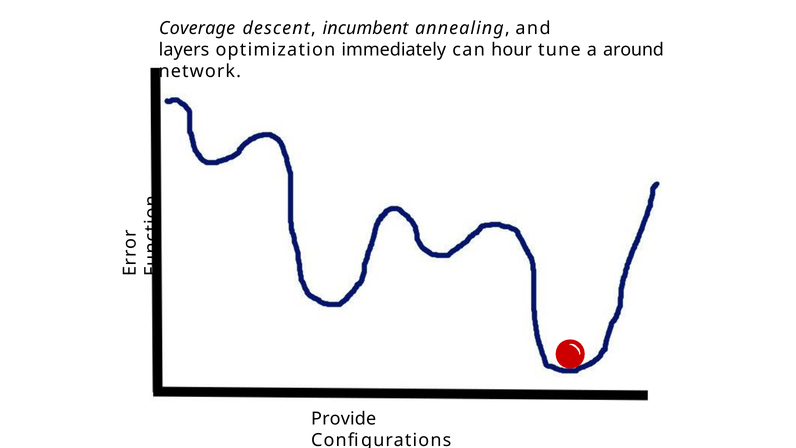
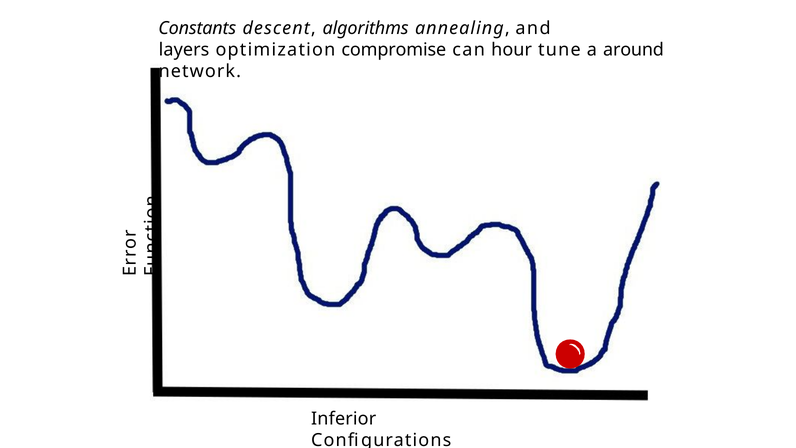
Coverage: Coverage -> Constants (197, 28)
incumbent: incumbent -> algorithms (366, 28)
immediately: immediately -> compromise (394, 50)
Provide: Provide -> Inferior (344, 419)
